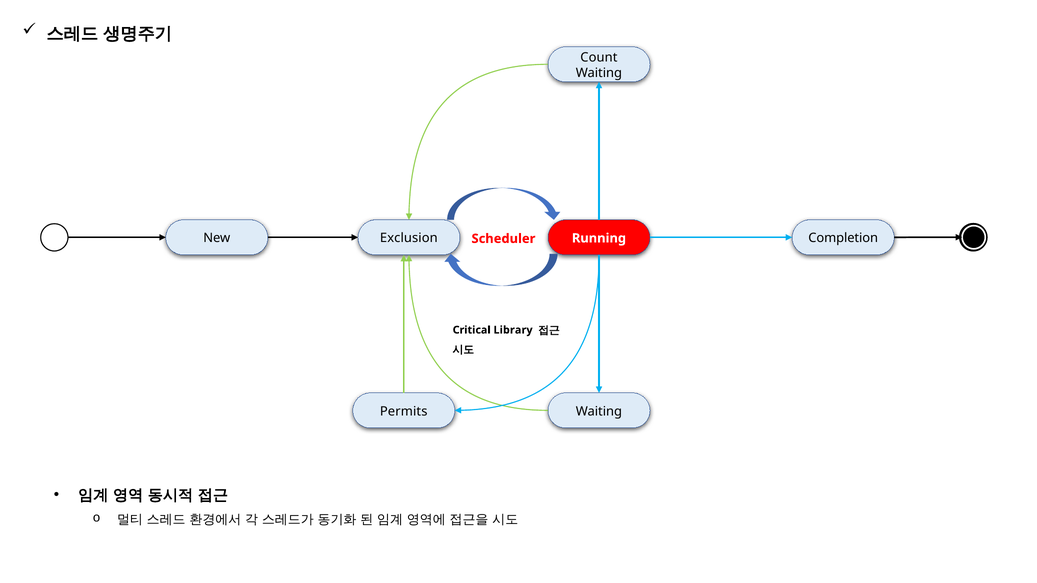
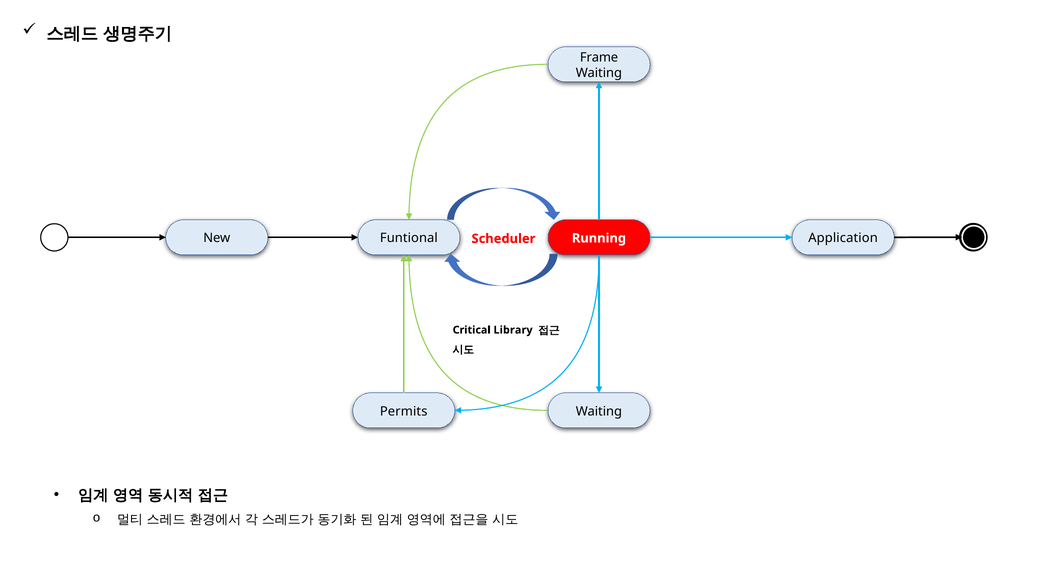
Count: Count -> Frame (599, 57)
Exclusion: Exclusion -> Funtional (409, 238)
Completion: Completion -> Application (843, 238)
